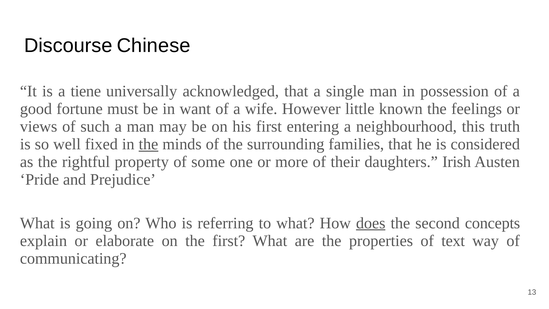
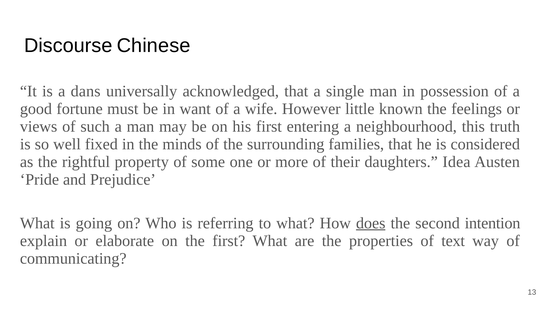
tiene: tiene -> dans (86, 91)
the underline: present -> none (148, 144)
Irish: Irish -> Idea (456, 162)
concepts: concepts -> intention (493, 223)
